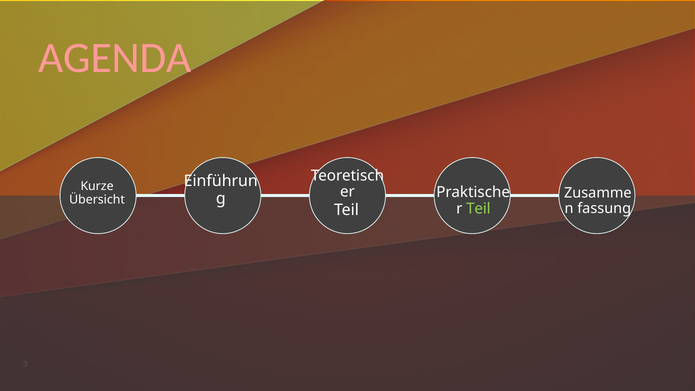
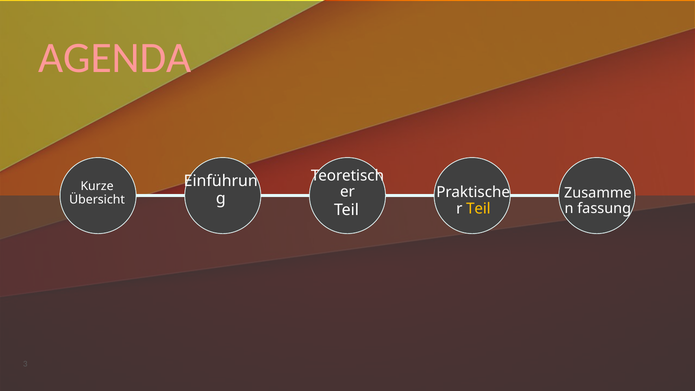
Teil colour: light green -> yellow (478, 208)
